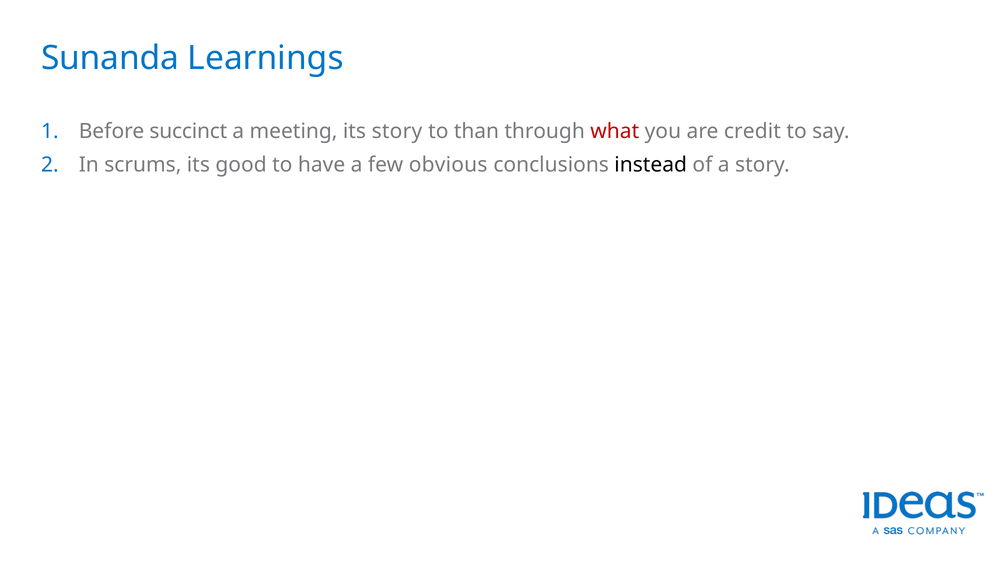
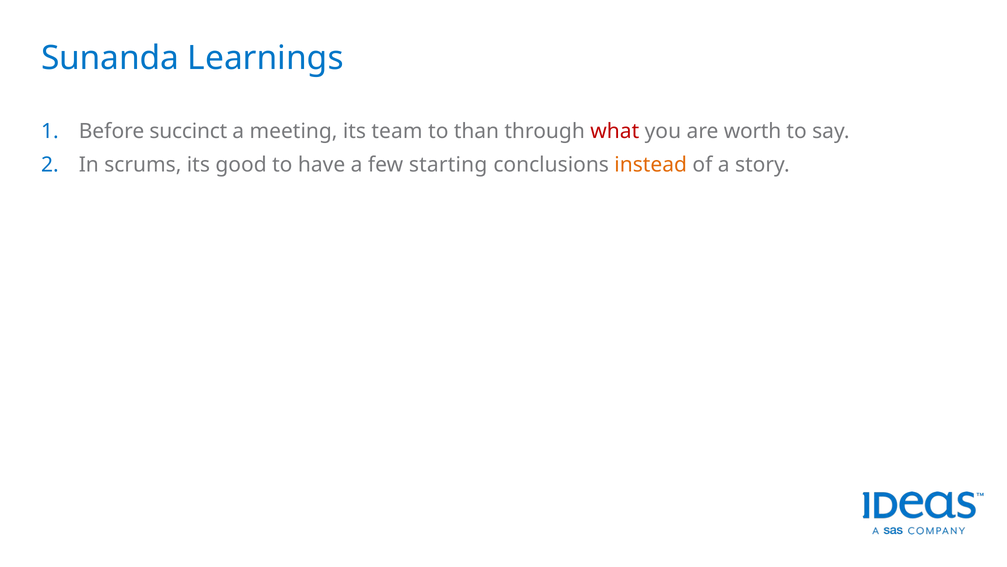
its story: story -> team (397, 131)
credit: credit -> worth (753, 131)
obvious: obvious -> starting (448, 164)
instead colour: black -> orange (651, 164)
